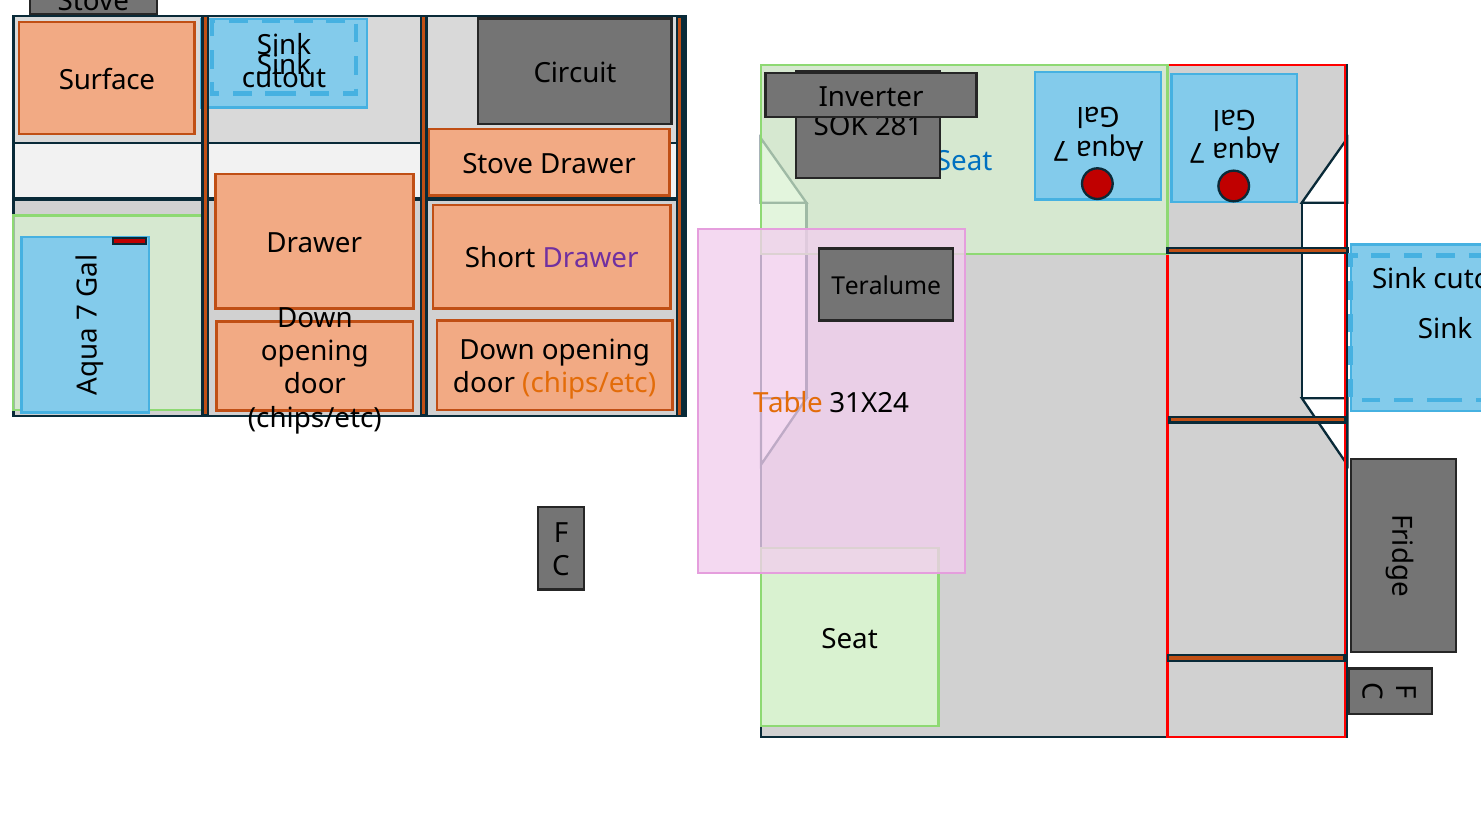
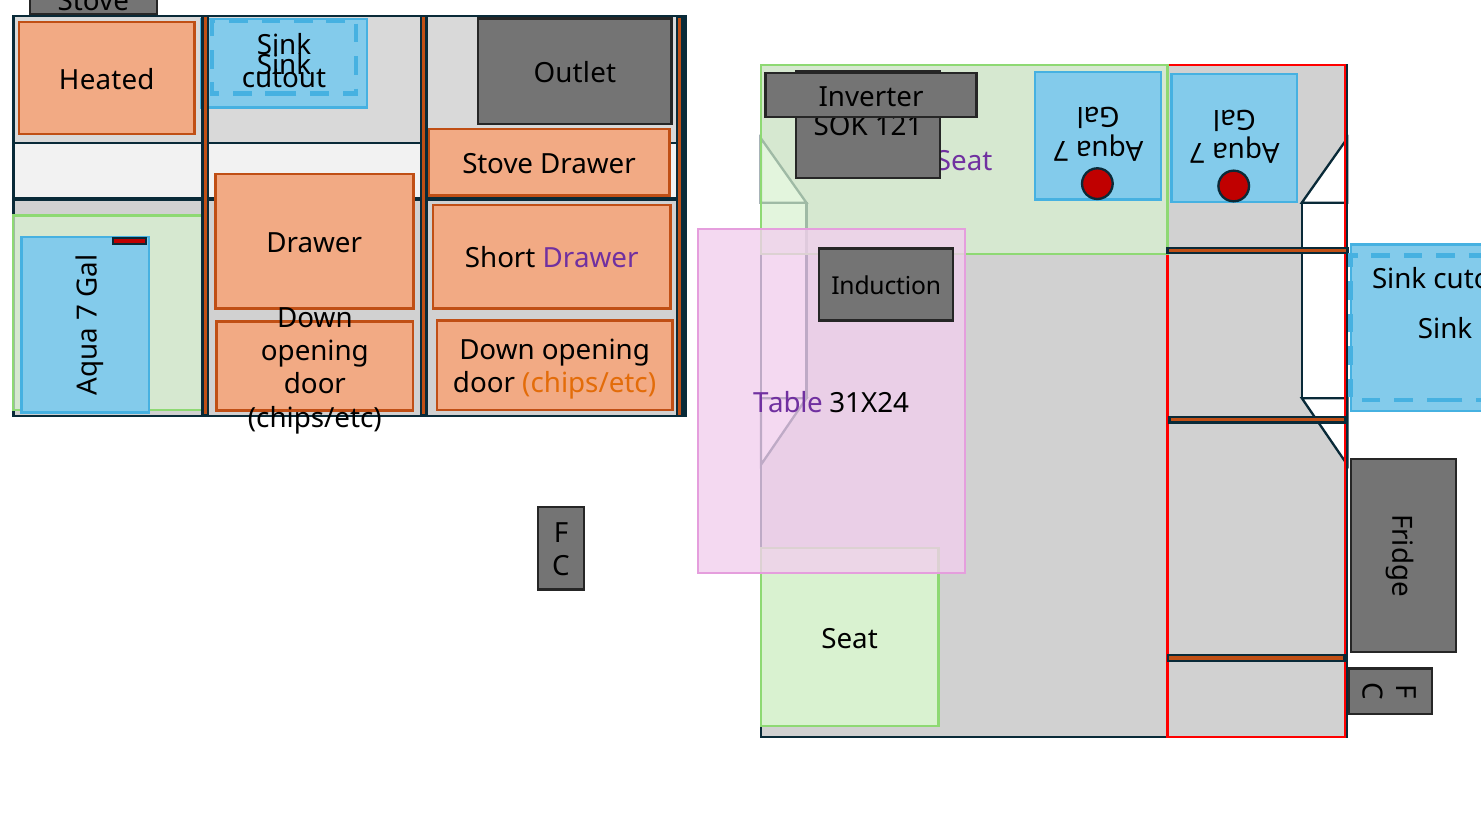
Circuit: Circuit -> Outlet (575, 73)
Surface: Surface -> Heated (107, 80)
281: 281 -> 121 (899, 127)
Seat colour: blue -> purple (964, 161)
Teralume: Teralume -> Induction (886, 286)
Table colour: orange -> purple (788, 403)
